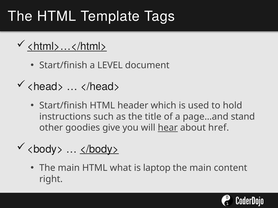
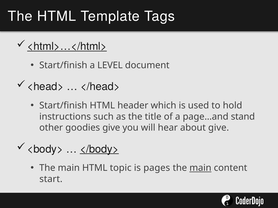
hear underline: present -> none (168, 128)
about href: href -> give (219, 128)
what: what -> topic (121, 168)
laptop: laptop -> pages (157, 168)
main underline: none -> present (200, 168)
right: right -> start (51, 179)
